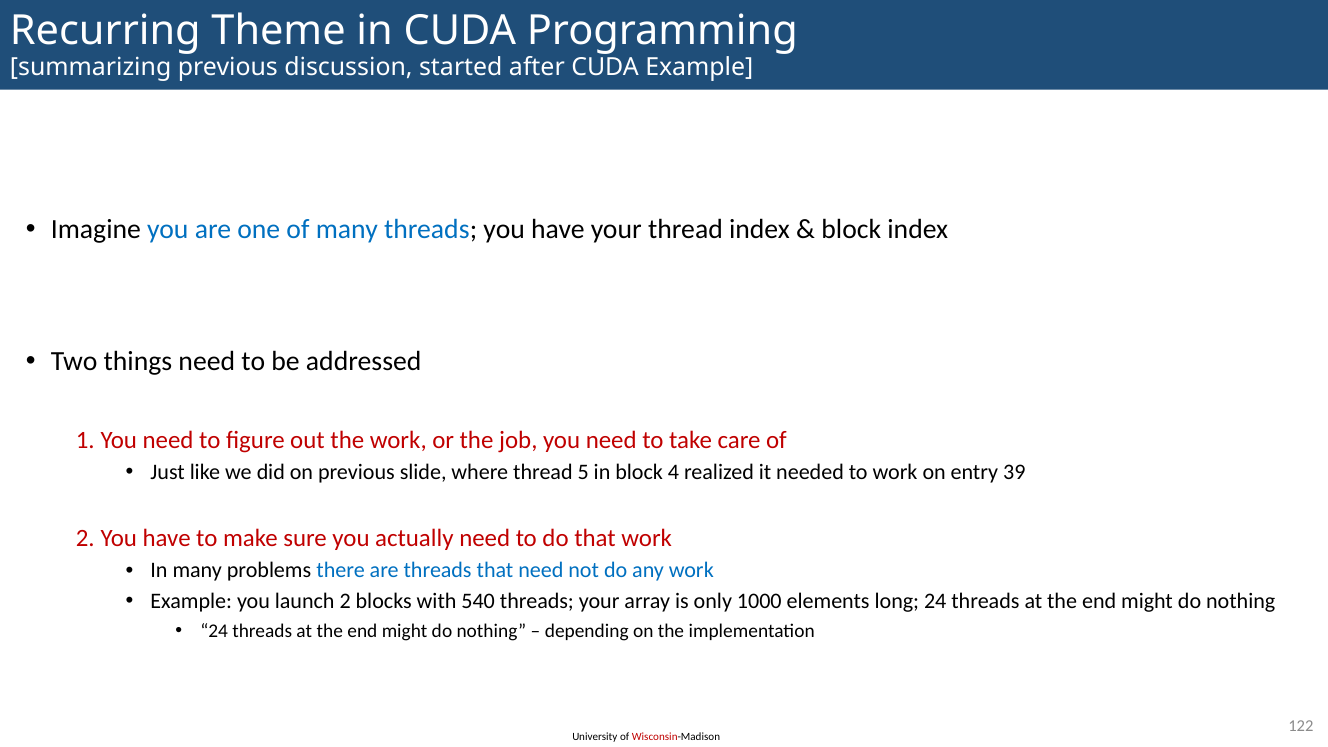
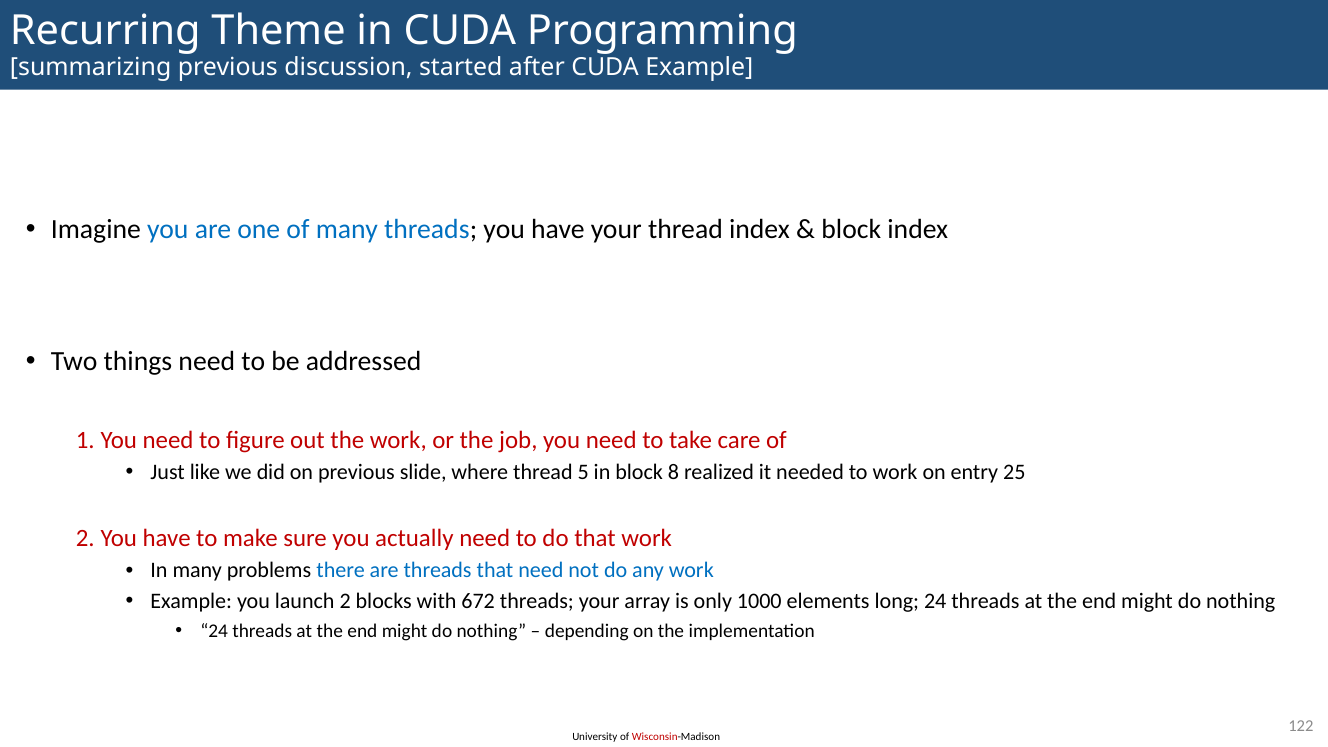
4: 4 -> 8 (673, 472)
39: 39 -> 25 (1014, 472)
540: 540 -> 672 (478, 601)
